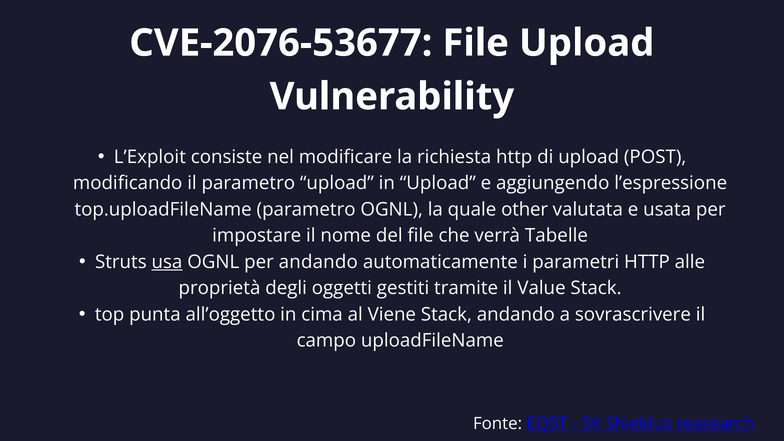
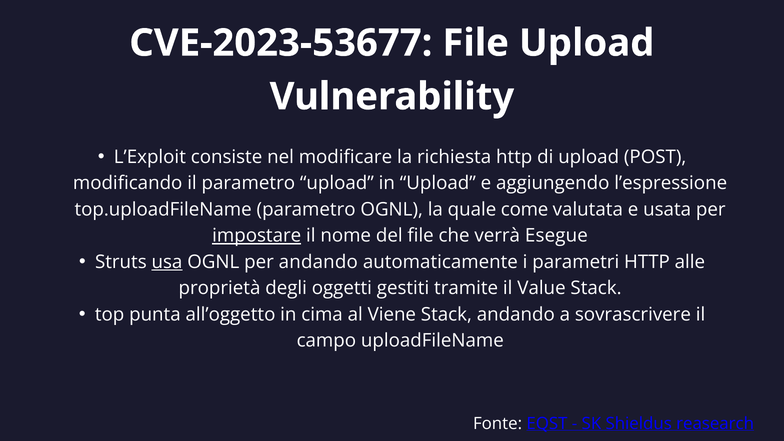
CVE-2076-53677: CVE-2076-53677 -> CVE-2023-53677 (281, 43)
other: other -> come (525, 209)
impostare underline: none -> present (257, 236)
Tabelle: Tabelle -> Esegue (556, 236)
